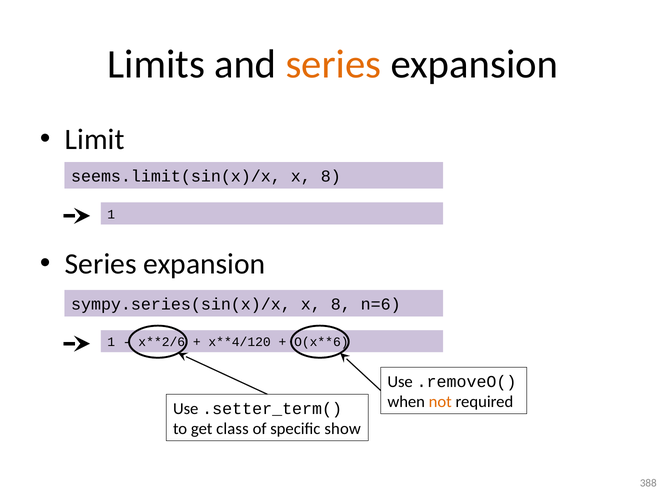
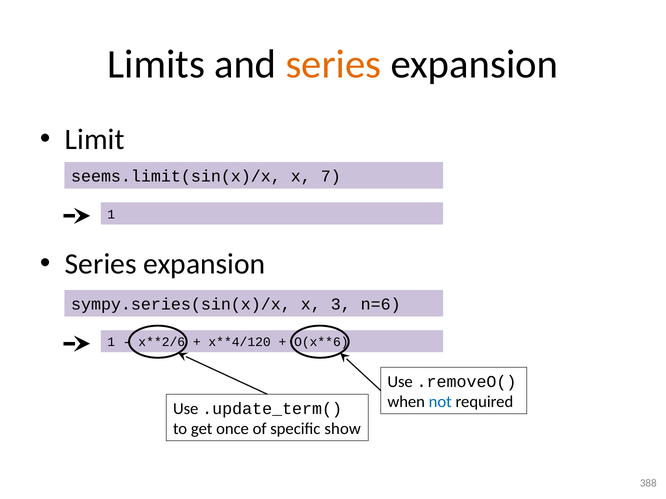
8: 8 -> 7 (331, 177)
sympy.series(sin(x)/x x 8: 8 -> 3 (341, 305)
not colour: orange -> blue (440, 402)
.setter_term(: .setter_term( -> .update_term( (272, 409)
class: class -> once (233, 429)
